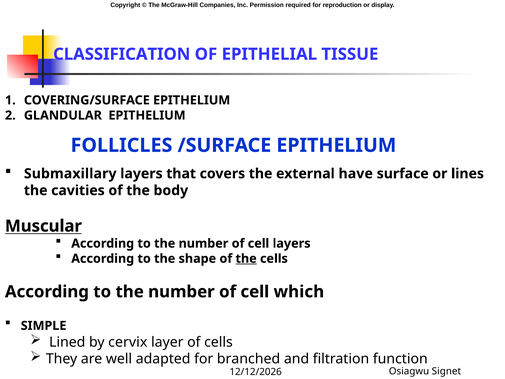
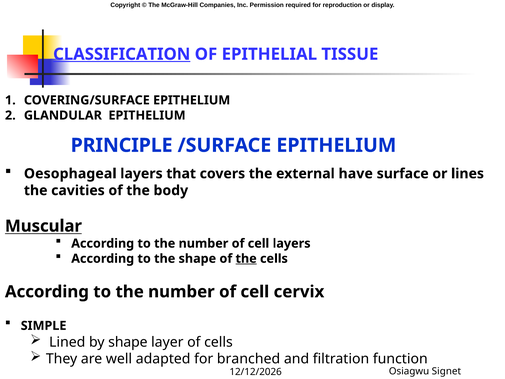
CLASSIFICATION underline: none -> present (122, 54)
FOLLICLES: FOLLICLES -> PRINCIPLE (122, 145)
Submaxillary: Submaxillary -> Oesophageal (70, 174)
which: which -> cervix (299, 292)
by cervix: cervix -> shape (128, 342)
